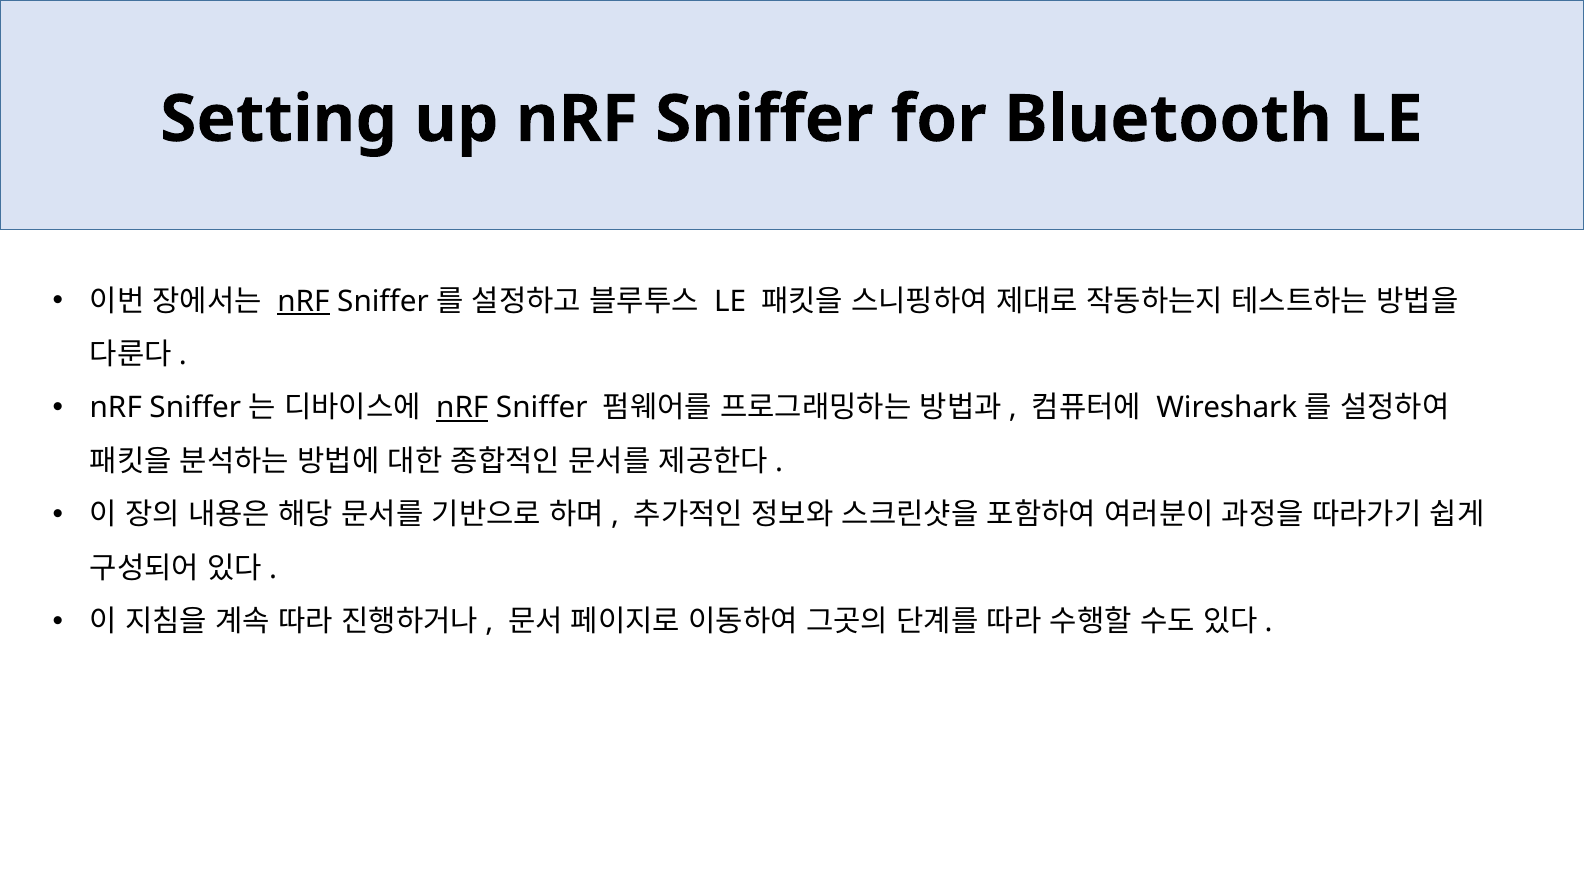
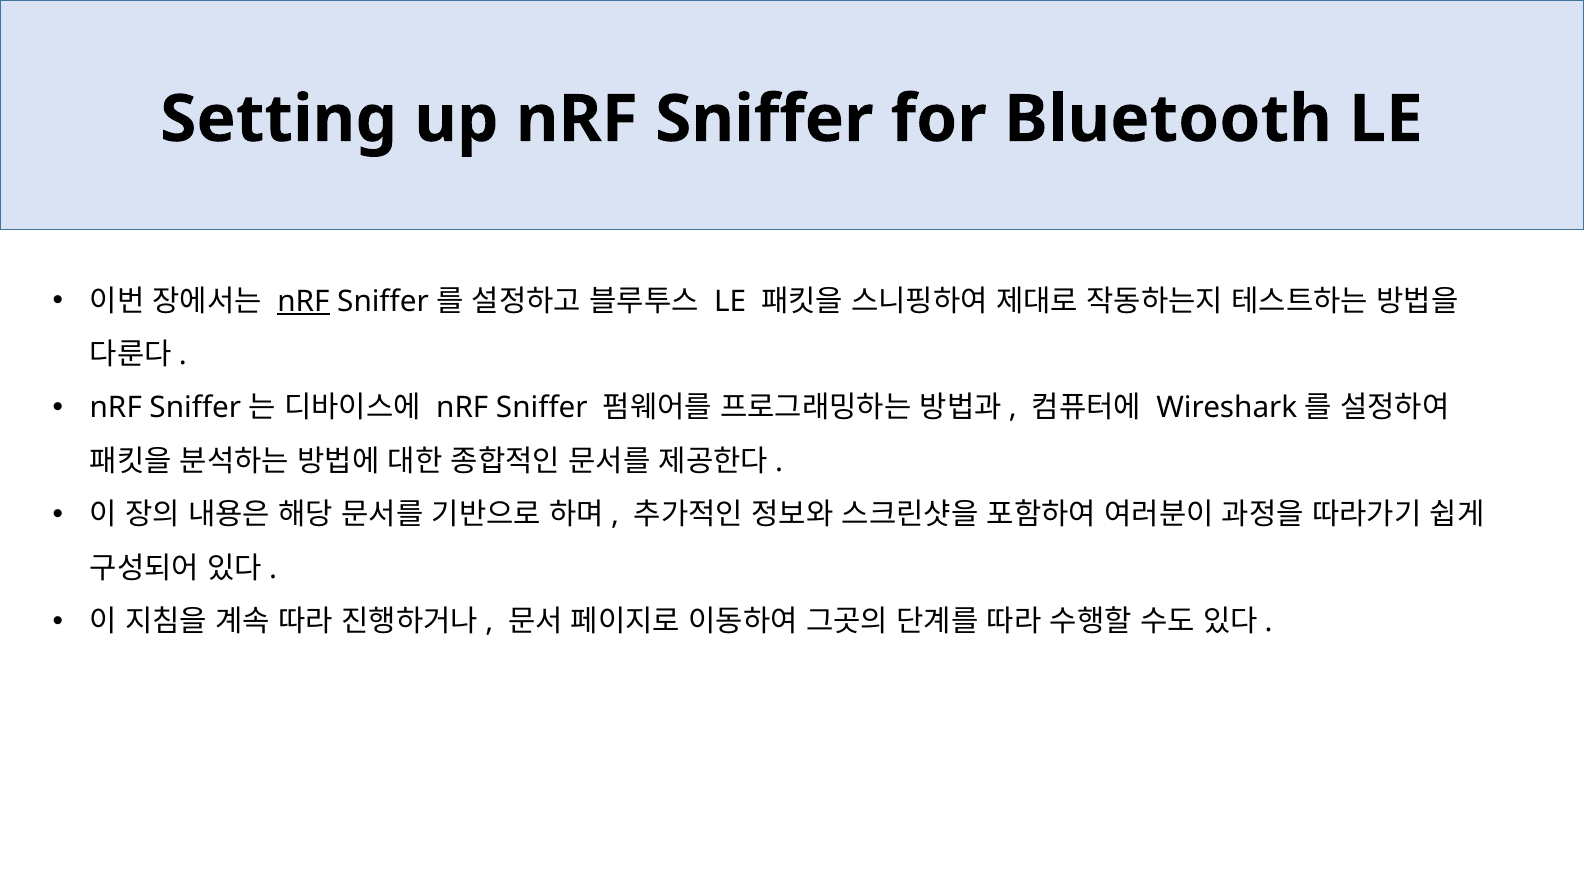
nRF underline: present -> none (462, 408)
